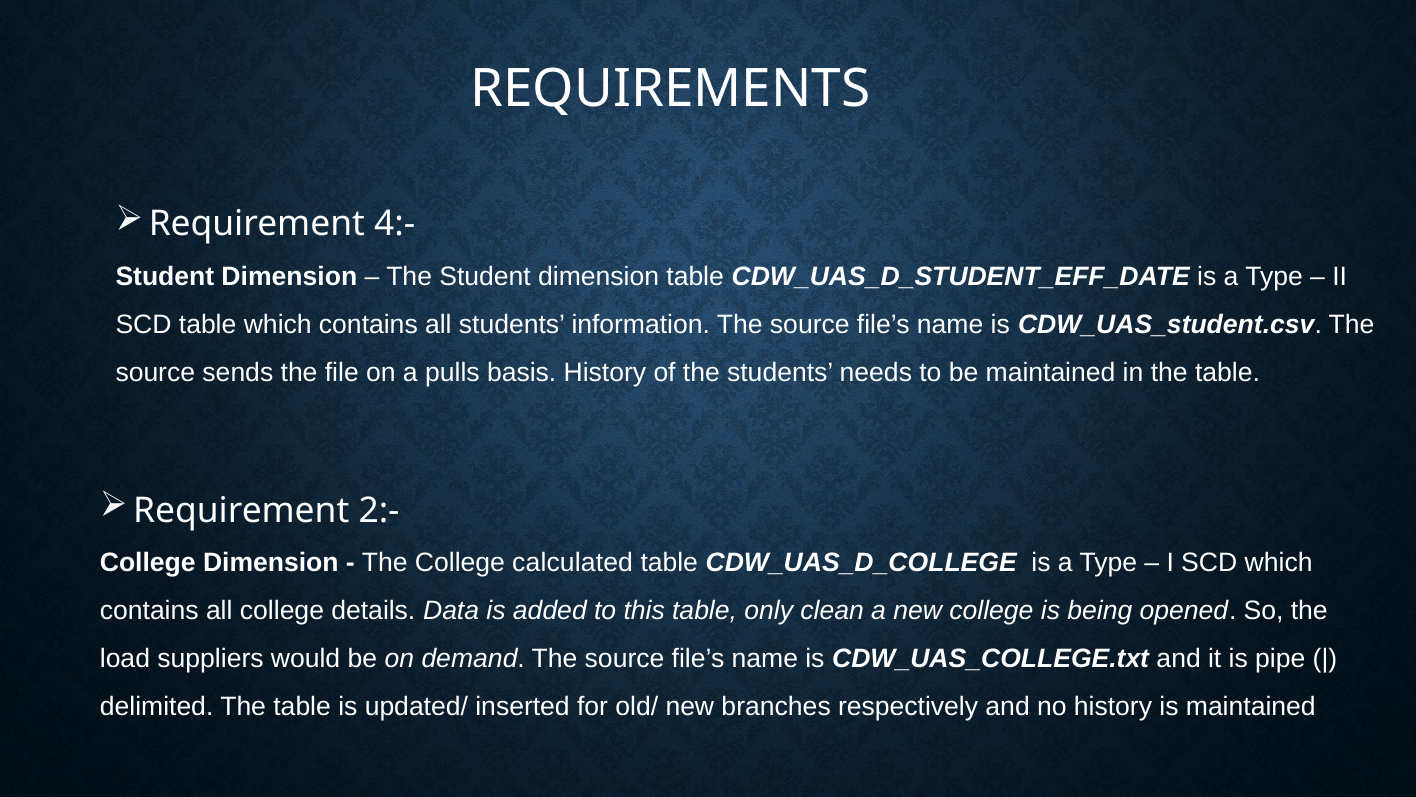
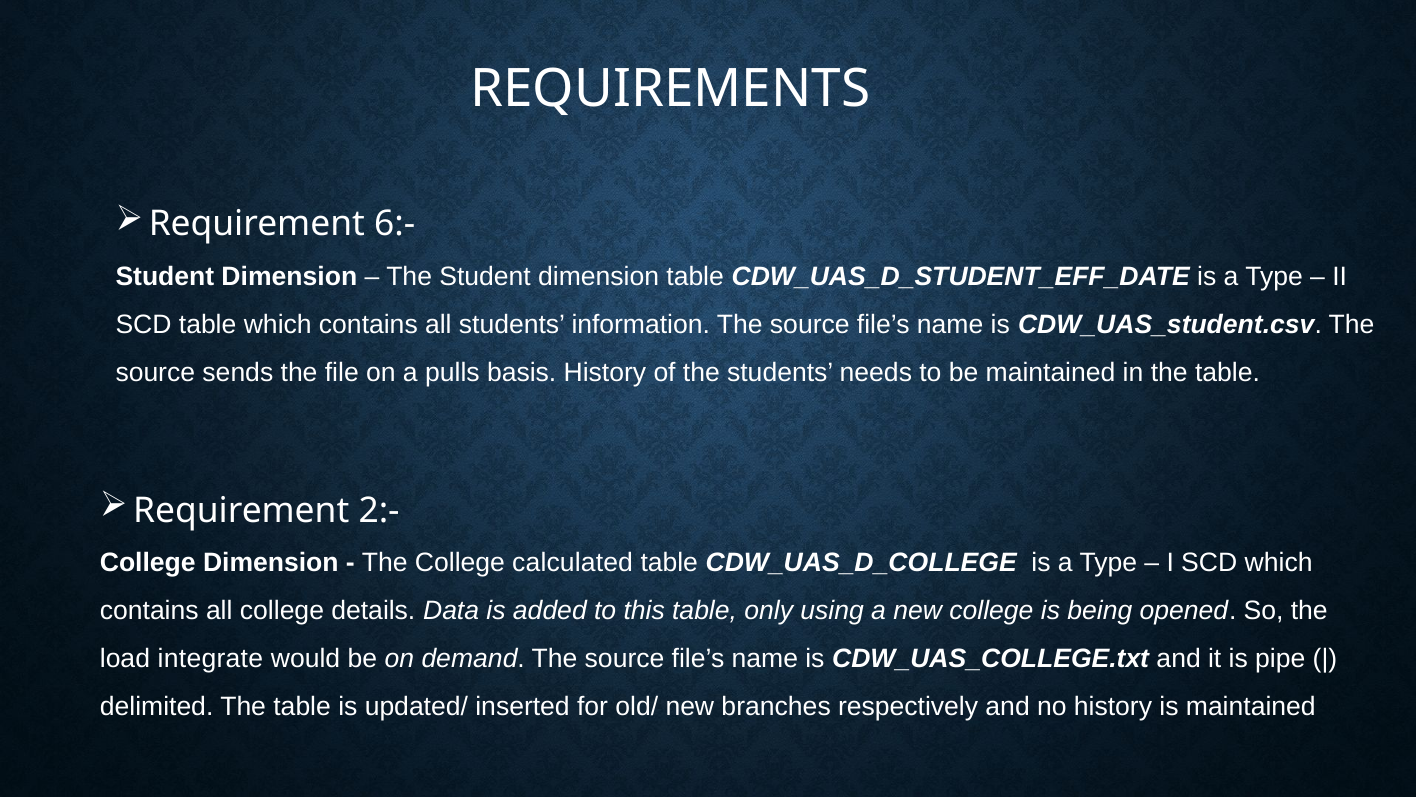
4:-: 4:- -> 6:- (395, 224)
clean: clean -> using (832, 611)
suppliers: suppliers -> integrate (210, 658)
